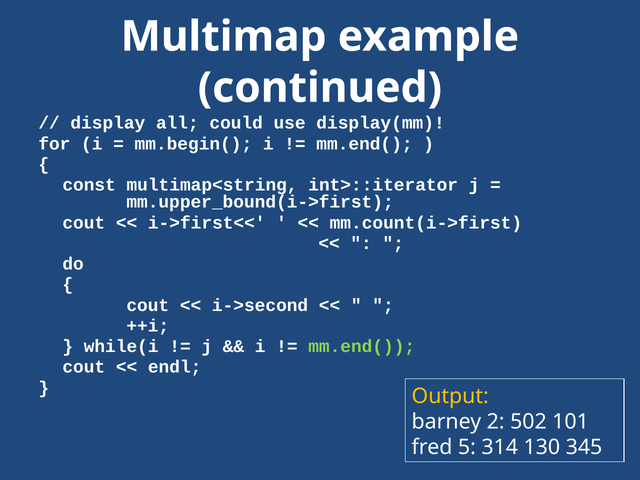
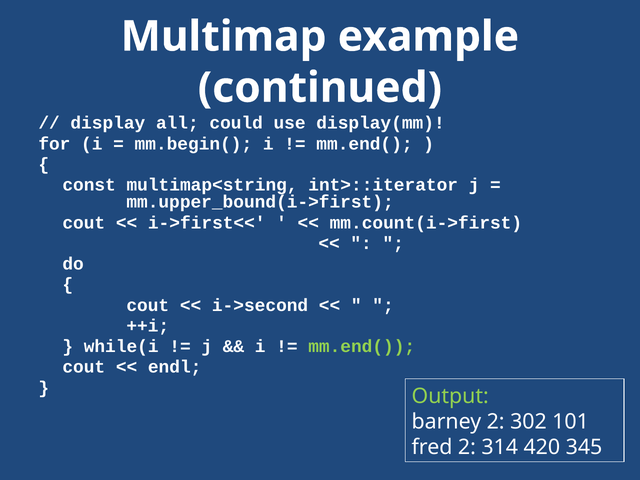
Output colour: yellow -> light green (450, 396)
502: 502 -> 302 (528, 422)
fred 5: 5 -> 2 (467, 447)
130: 130 -> 420 (542, 447)
